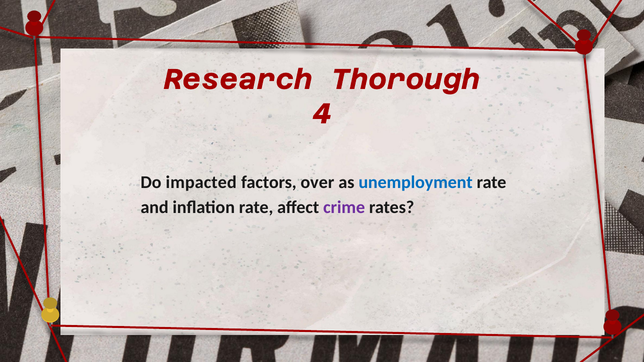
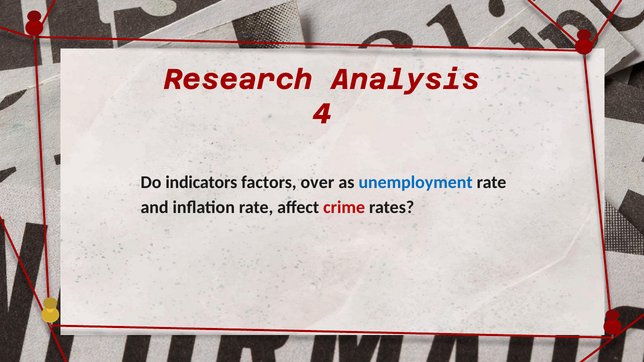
Thorough: Thorough -> Analysis (406, 80)
impacted: impacted -> indicators (201, 183)
crime colour: purple -> red (344, 207)
